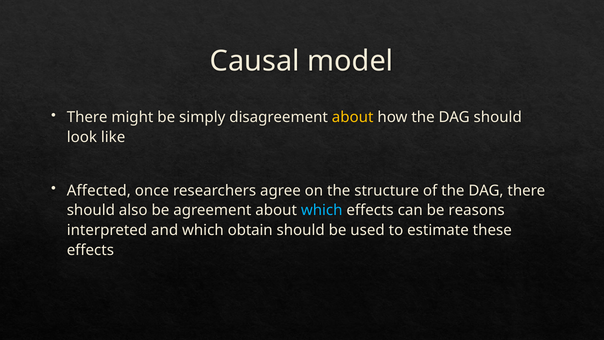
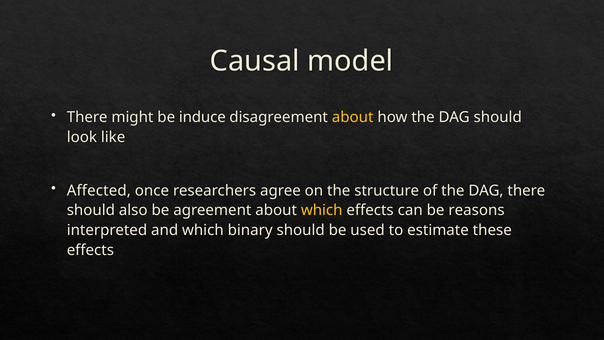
simply: simply -> induce (202, 117)
which colour: light blue -> yellow (322, 210)
obtain: obtain -> binary (250, 230)
